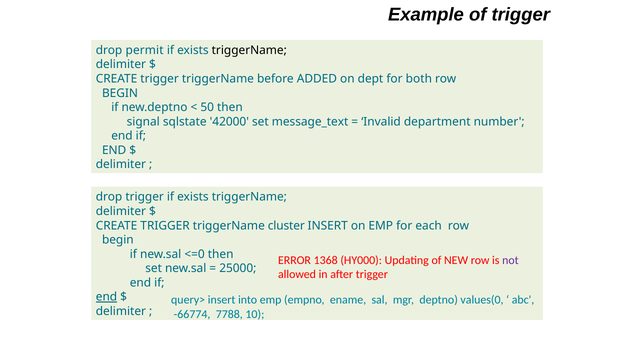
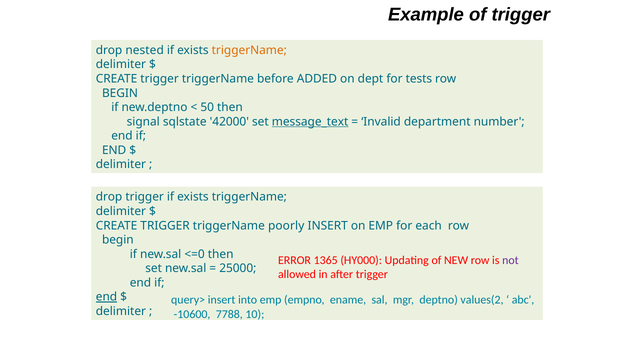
permit: permit -> nested (145, 50)
triggerName colour: black -> orange (249, 50)
both: both -> tests (419, 79)
message_text underline: none -> present (310, 122)
cluster: cluster -> poorly (286, 225)
1368: 1368 -> 1365 (326, 260)
values(0: values(0 -> values(2 (482, 300)
-66774: -66774 -> -10600 (192, 314)
